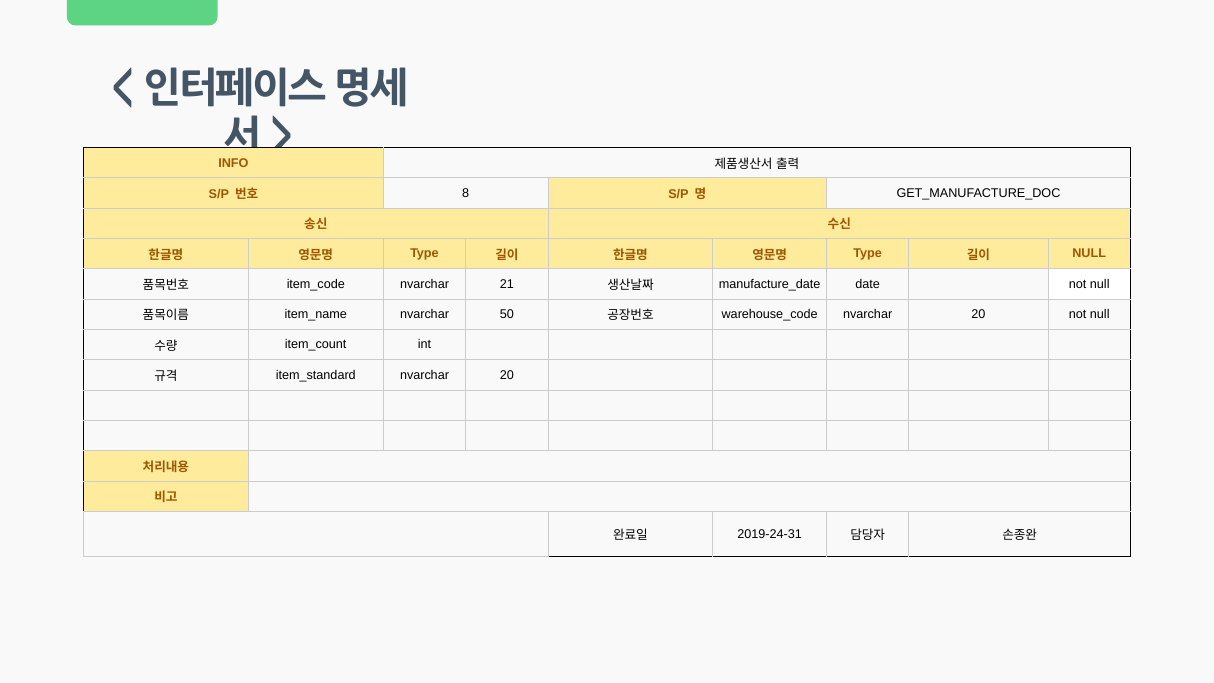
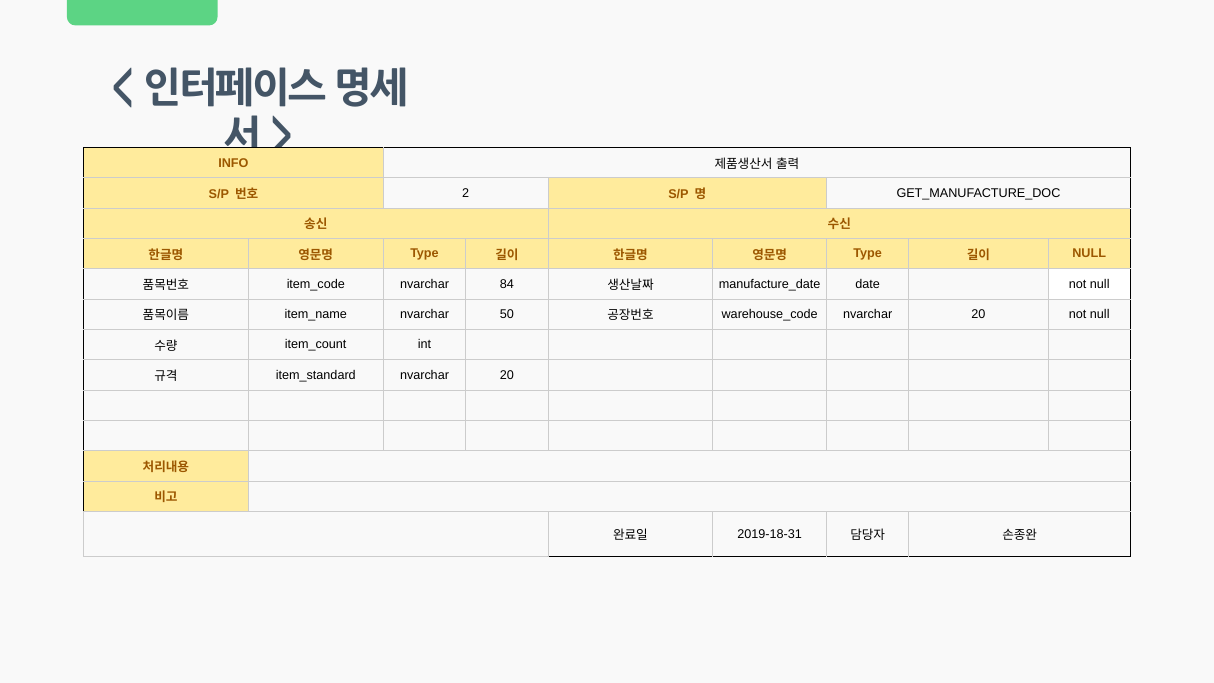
8: 8 -> 2 (466, 193)
21: 21 -> 84 (507, 284)
2019-24-31: 2019-24-31 -> 2019-18-31 (770, 534)
